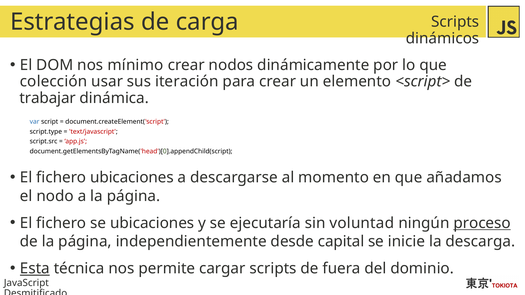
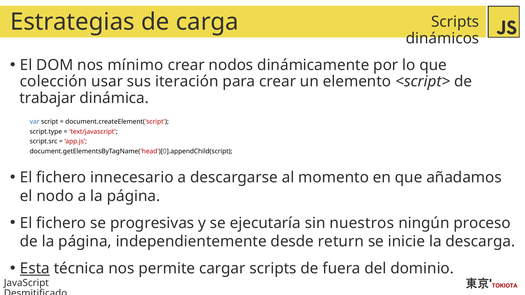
fichero ubicaciones: ubicaciones -> innecesario (132, 178)
se ubicaciones: ubicaciones -> progresivas (152, 223)
voluntad: voluntad -> nuestros (362, 223)
proceso underline: present -> none (482, 223)
capital: capital -> return (341, 242)
